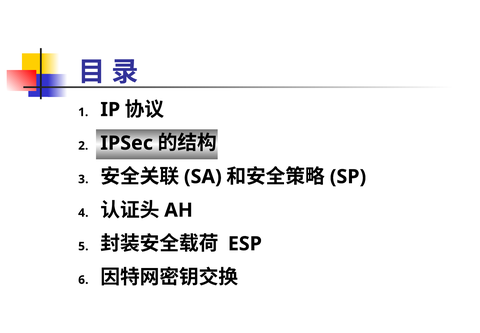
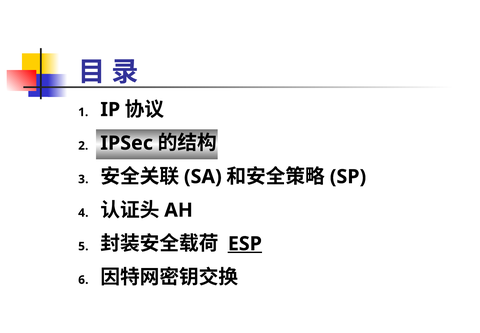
ESP underline: none -> present (245, 243)
